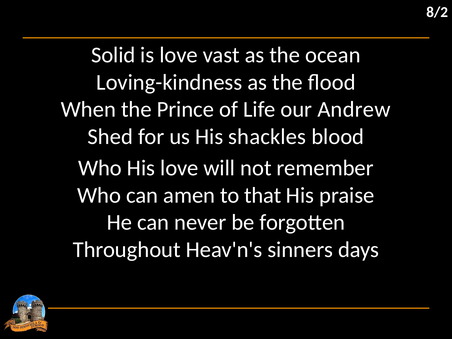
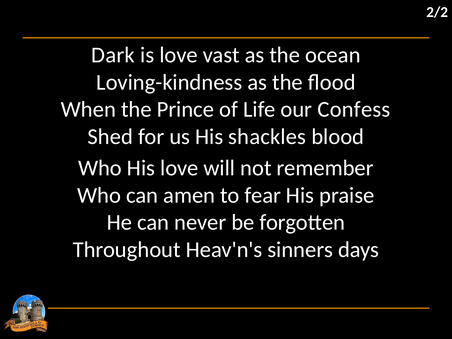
8/2: 8/2 -> 2/2 (437, 12)
Solid: Solid -> Dark (113, 55)
Andrew: Andrew -> Confess (354, 109)
that: that -> fear (263, 195)
